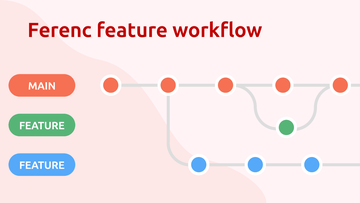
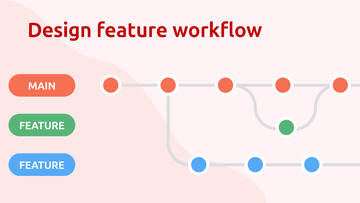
Ferenc: Ferenc -> Design (60, 30)
